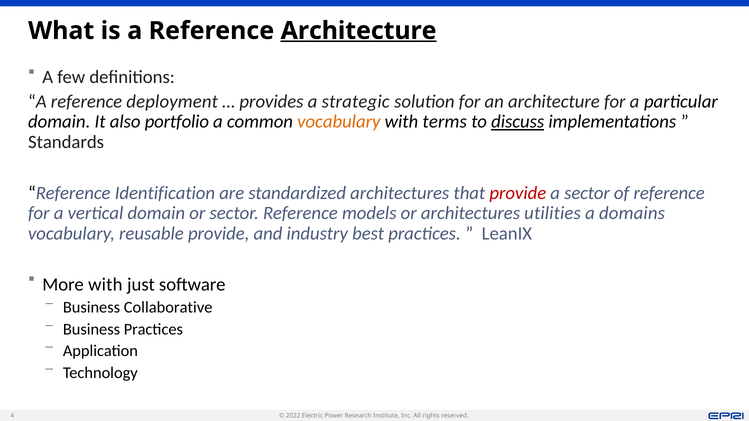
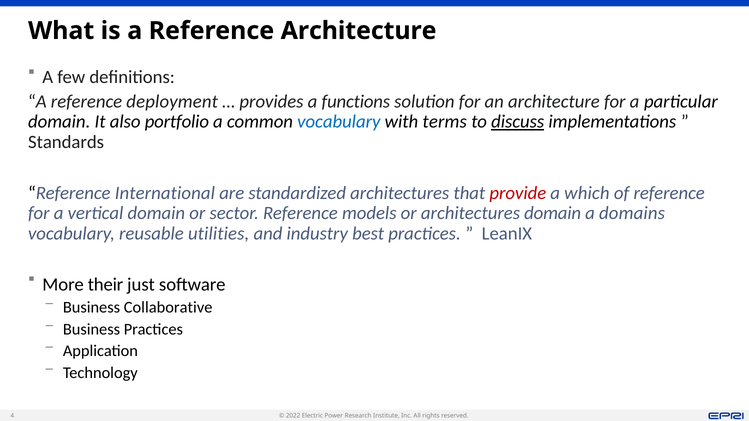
Architecture underline: present -> none (359, 31)
strategic: strategic -> functions (356, 102)
vocabulary colour: orange -> blue (339, 122)
Identification: Identification -> International (165, 193)
a sector: sector -> which (587, 193)
architectures utilities: utilities -> domain (553, 213)
reusable provide: provide -> utilities (219, 234)
More with: with -> their (106, 285)
